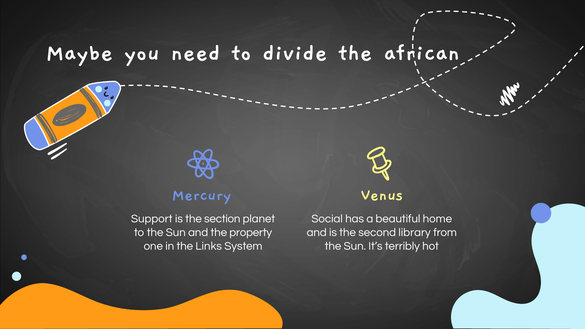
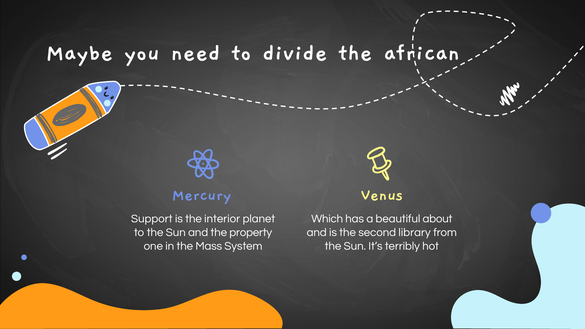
section: section -> interior (222, 219)
Social: Social -> Which (327, 219)
home: home -> about (437, 219)
Links: Links -> Mass (209, 246)
